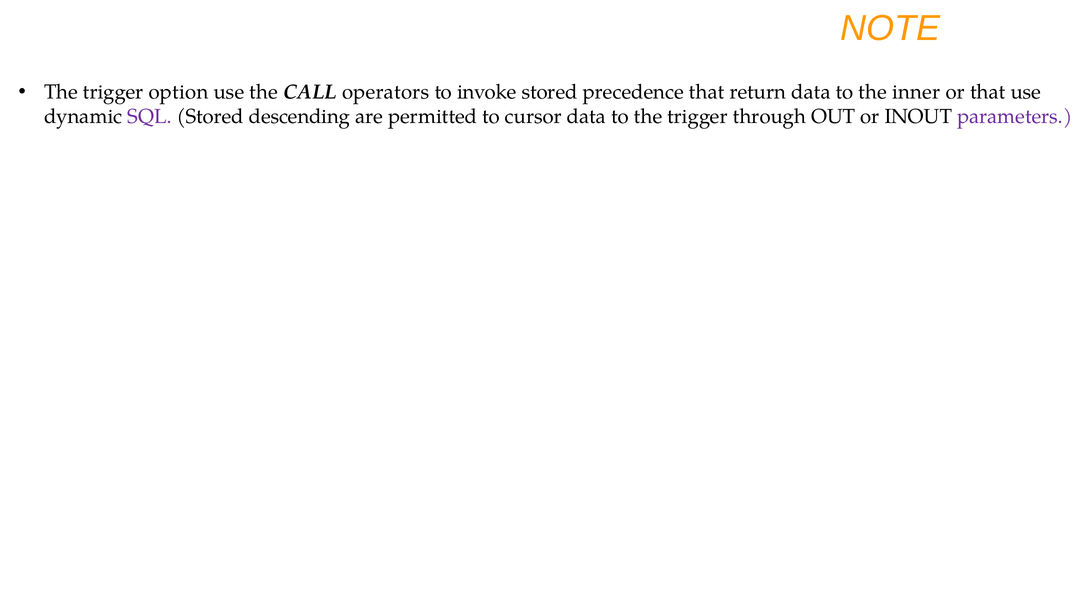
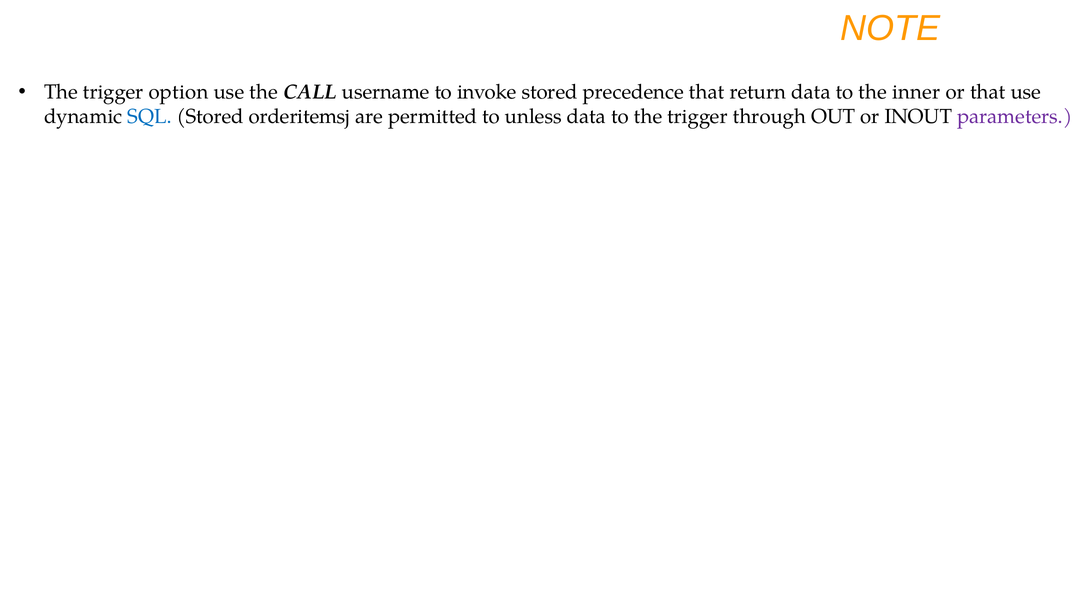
operators: operators -> username (386, 92)
SQL colour: purple -> blue (150, 116)
descending: descending -> orderitemsj (299, 116)
cursor: cursor -> unless (533, 116)
